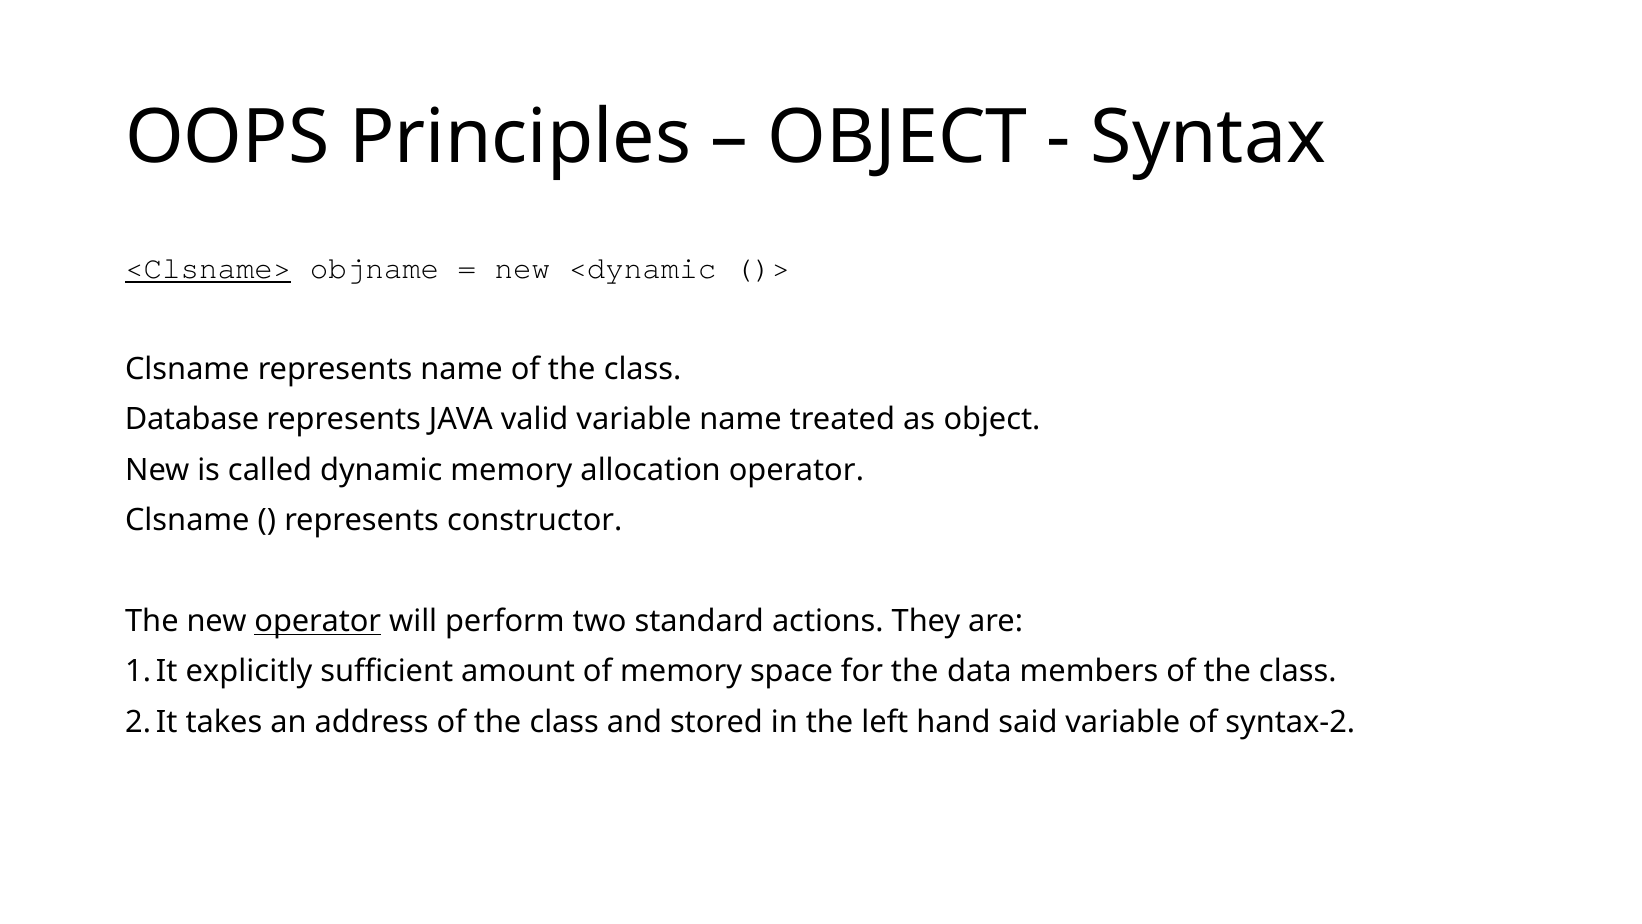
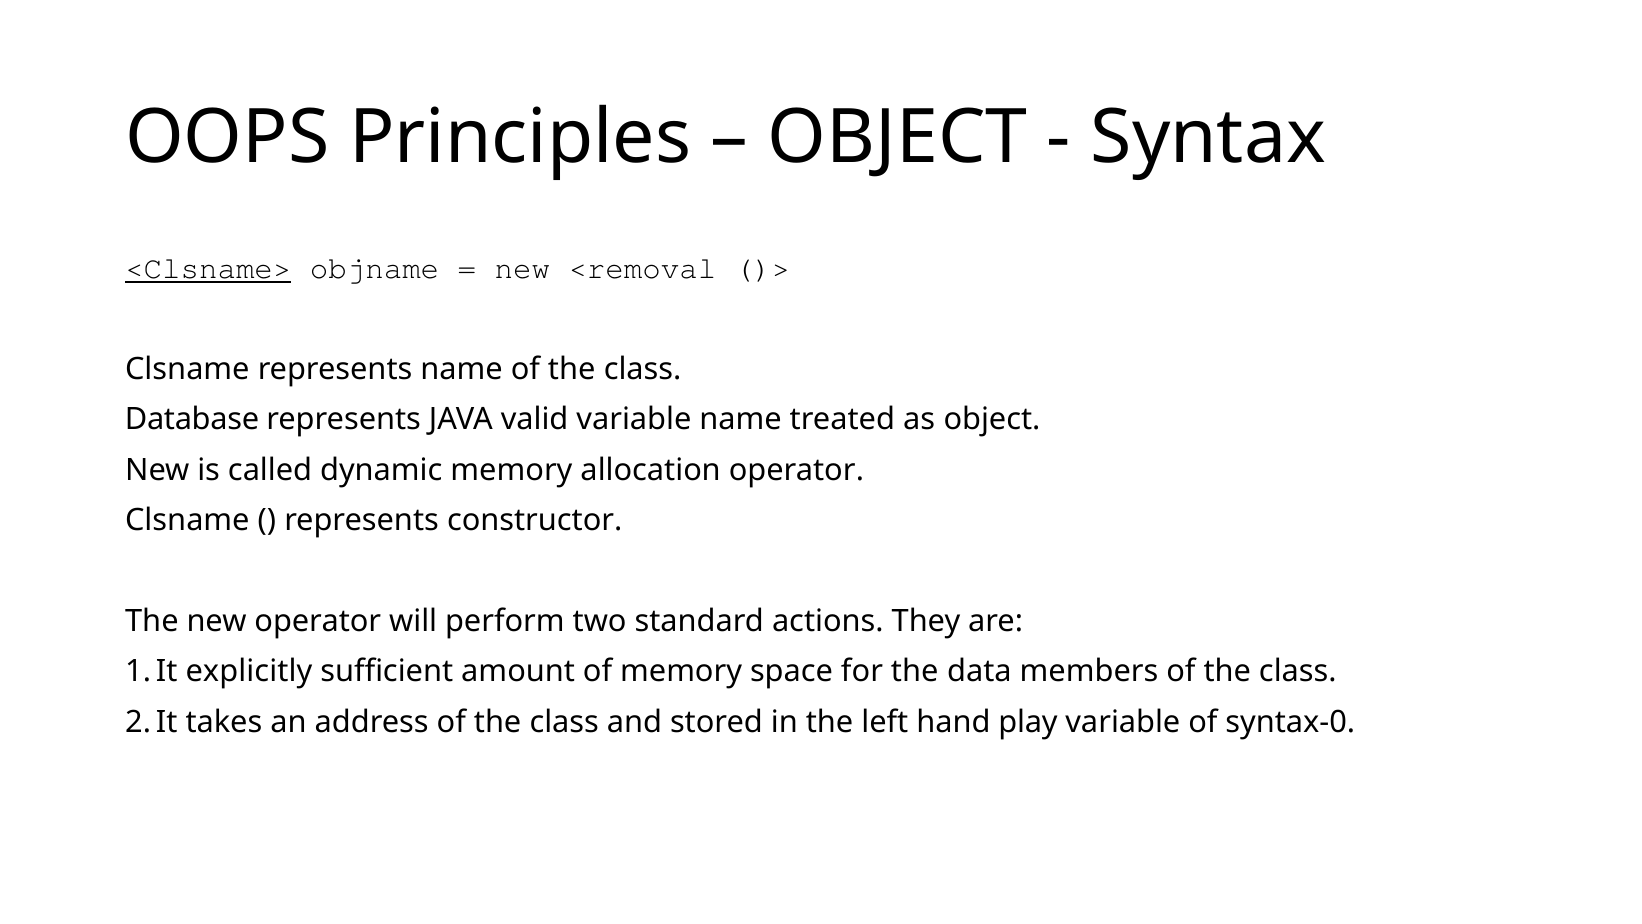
<dynamic: <dynamic -> <removal (642, 268)
operator underline: present -> none (318, 621)
said: said -> play (1028, 722)
syntax-2: syntax-2 -> syntax-0 (1290, 722)
